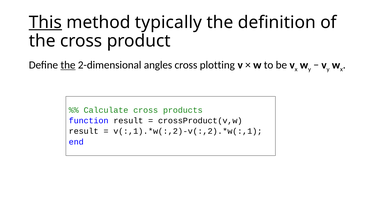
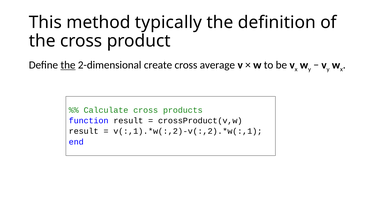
This underline: present -> none (45, 22)
angles: angles -> create (158, 65)
plotting: plotting -> average (217, 65)
